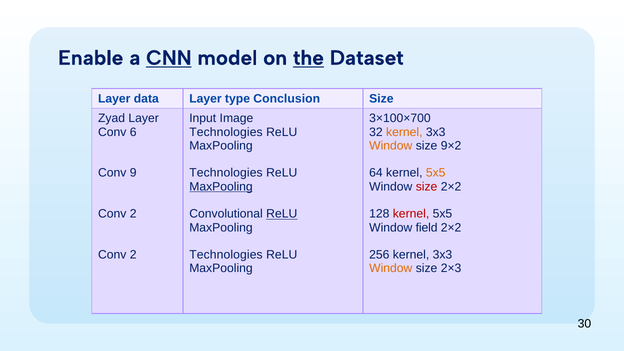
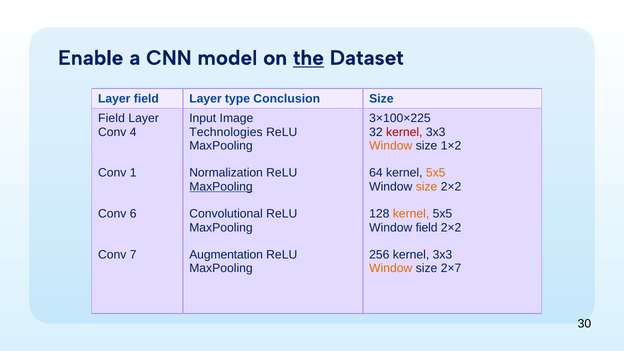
CNN underline: present -> none (169, 58)
Layer data: data -> field (146, 99)
Zyad: Zyad -> Field (112, 118)
3×100×700: 3×100×700 -> 3×100×225 (400, 118)
6: 6 -> 4 (133, 132)
kernel colour: orange -> red (404, 132)
9×2: 9×2 -> 1×2 (451, 146)
9: 9 -> 1 (133, 173)
Technologies: Technologies -> Normalization (226, 173)
size colour: red -> orange (427, 187)
2: 2 -> 6 (133, 214)
ReLU underline: present -> none (282, 214)
kernel colour: red -> orange (411, 214)
2: 2 -> 7 (133, 255)
Technologies: Technologies -> Augmentation (226, 255)
2×3: 2×3 -> 2×7 (451, 268)
